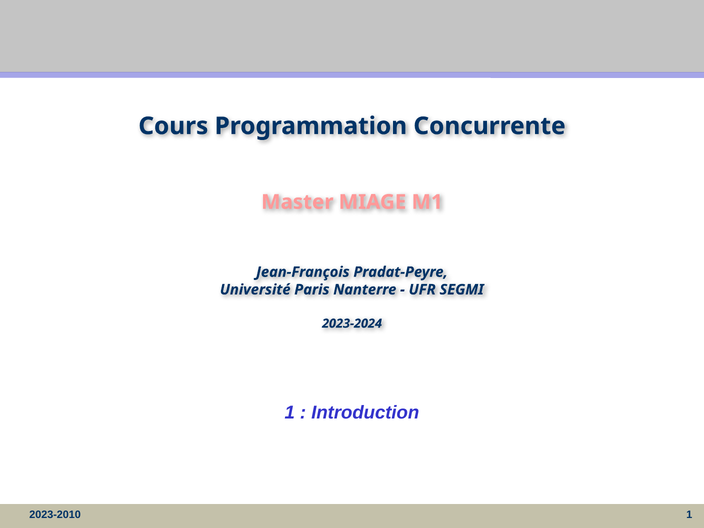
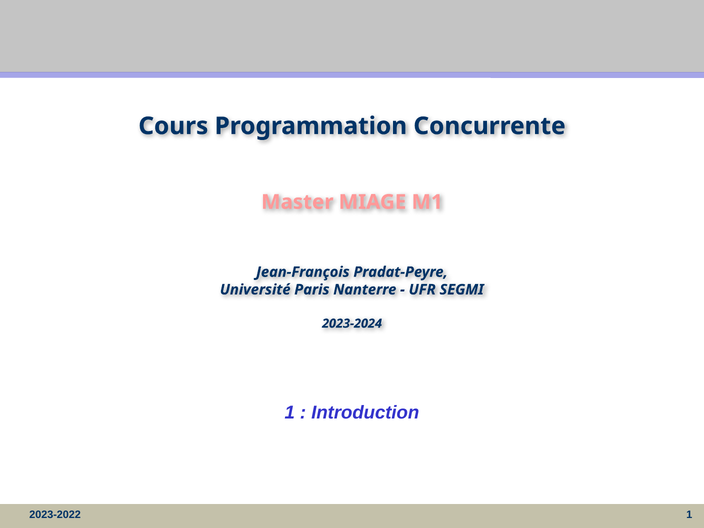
2023-2010: 2023-2010 -> 2023-2022 (55, 515)
